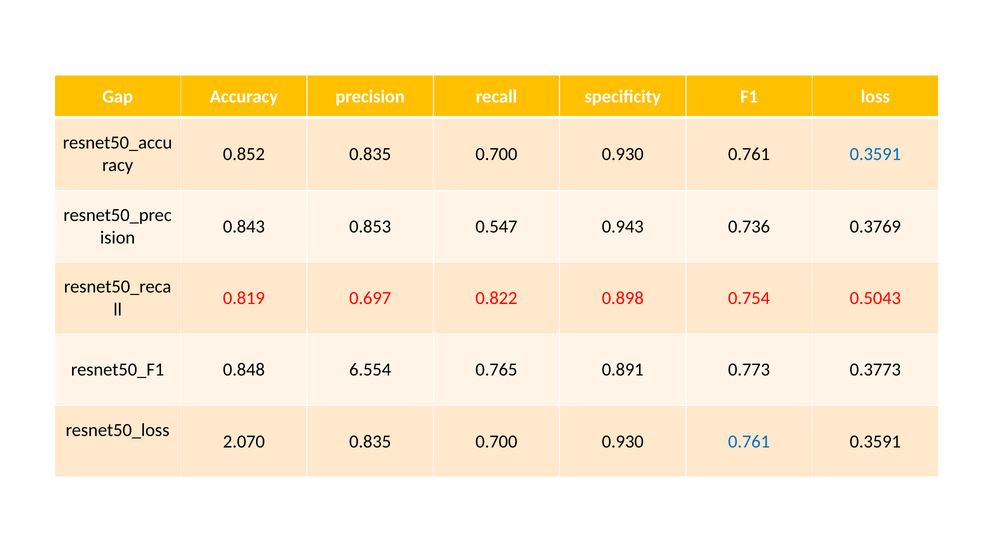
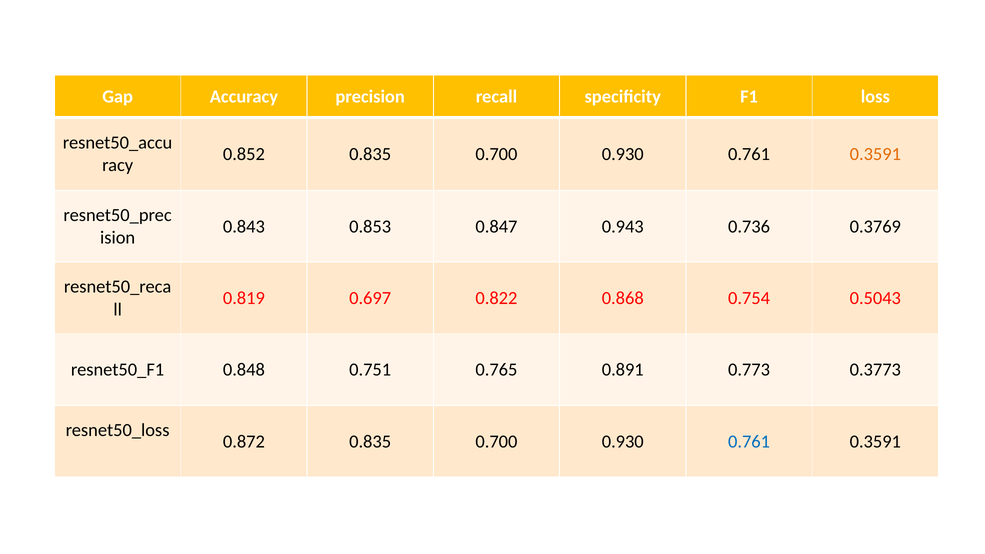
0.3591 colour: blue -> orange (875, 154)
0.547: 0.547 -> 0.847 (496, 226)
0.898: 0.898 -> 0.868 (623, 298)
6.554: 6.554 -> 0.751 (370, 370)
2.070: 2.070 -> 0.872 (244, 441)
